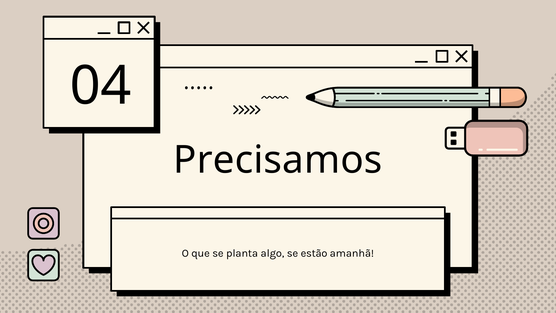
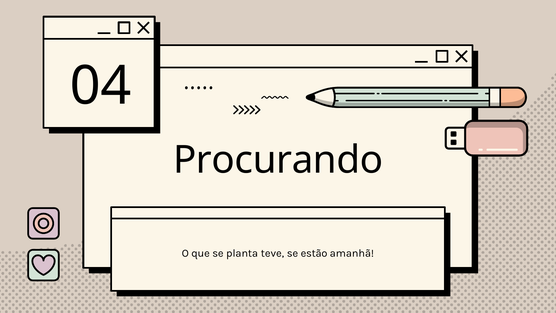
Precisamos: Precisamos -> Procurando (278, 160)
algo: algo -> teve (272, 253)
